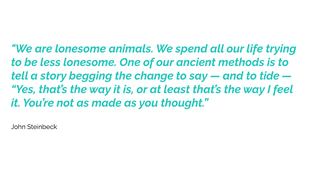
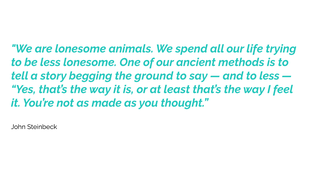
change: change -> ground (154, 76)
to tide: tide -> less (269, 76)
